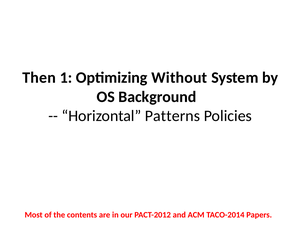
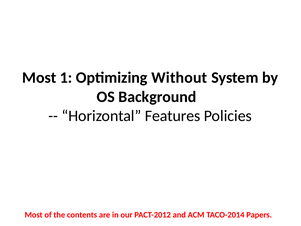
Then: Then -> Most (39, 78)
Patterns: Patterns -> Features (173, 116)
